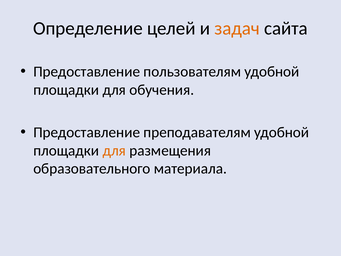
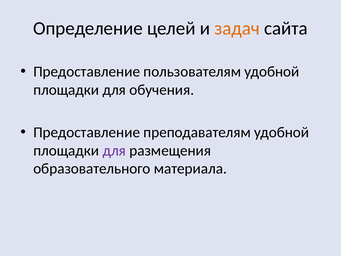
для colour: orange -> purple (114, 150)
